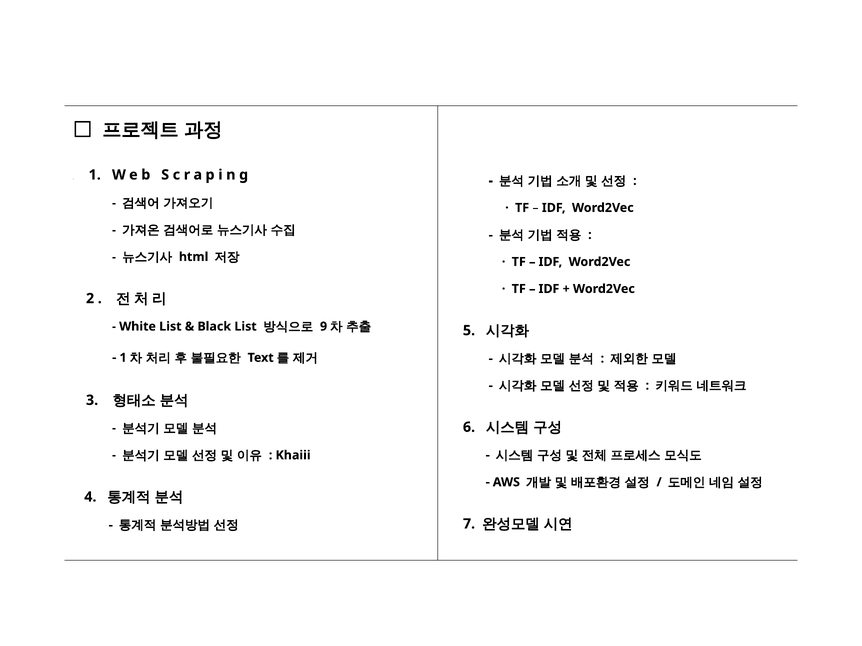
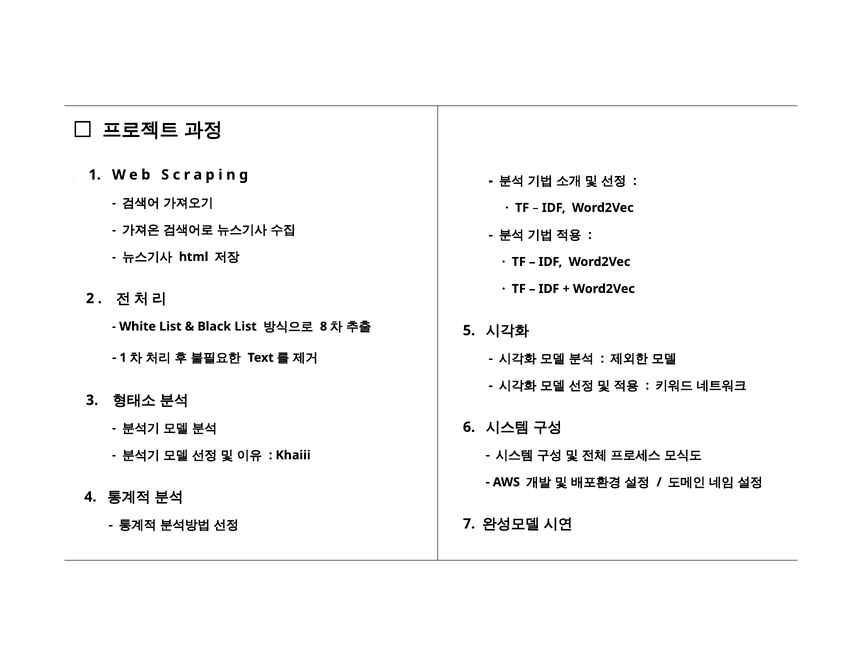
9: 9 -> 8 (324, 327)
